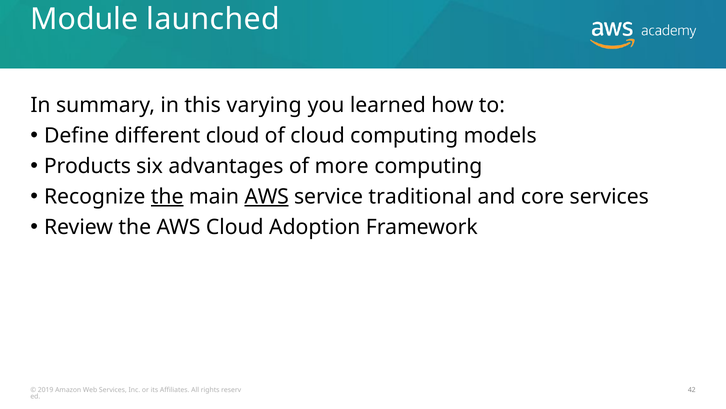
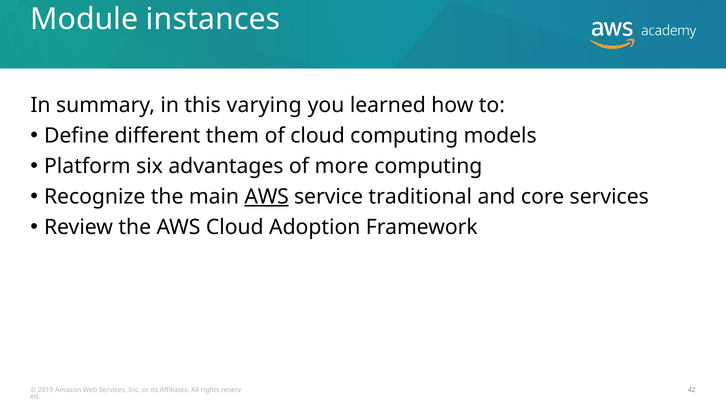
launched: launched -> instances (213, 19)
different cloud: cloud -> them (232, 135)
Products: Products -> Platform (87, 166)
the underline: present -> none (167, 196)
